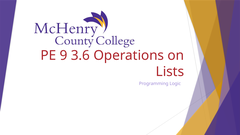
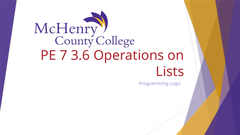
9: 9 -> 7 (63, 55)
